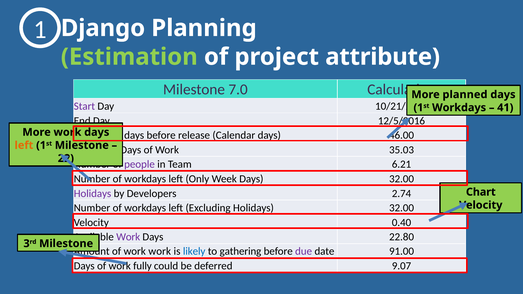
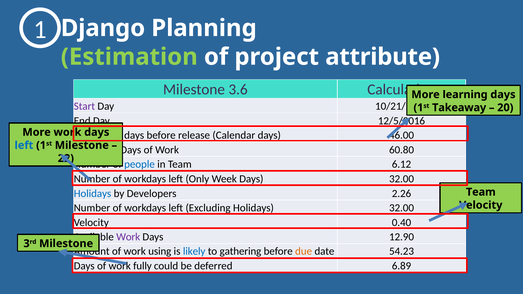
7.0: 7.0 -> 3.6 (238, 89)
planned: planned -> learning (465, 95)
Workdays: Workdays -> Takeaway (459, 108)
41: 41 -> 20 (505, 108)
left colour: orange -> blue (24, 145)
35.03: 35.03 -> 60.80 (402, 150)
people colour: purple -> blue (140, 164)
6.21: 6.21 -> 6.12 (401, 164)
Holidays colour: purple -> blue (93, 194)
2.74: 2.74 -> 2.26 (401, 194)
Chart: Chart -> Team (481, 192)
22.80: 22.80 -> 12.90 (402, 237)
work: work -> using (160, 251)
due colour: purple -> orange (304, 251)
91.00: 91.00 -> 54.23 (402, 251)
9.07: 9.07 -> 6.89 (401, 266)
